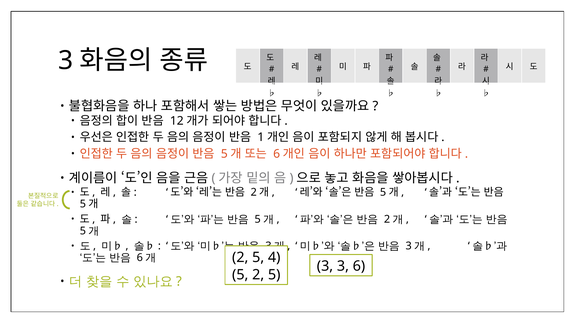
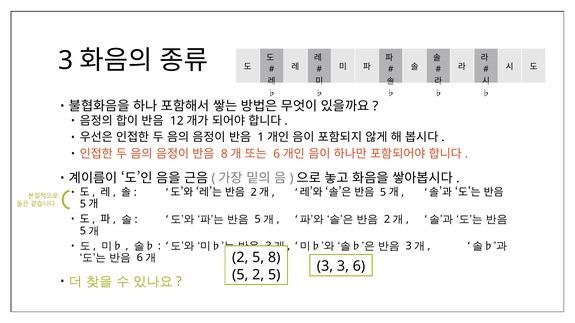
5: 5 -> 8 (224, 154)
5 4: 4 -> 8 (274, 258)
